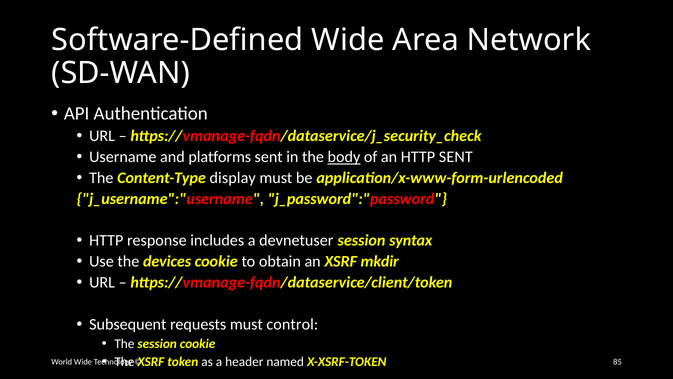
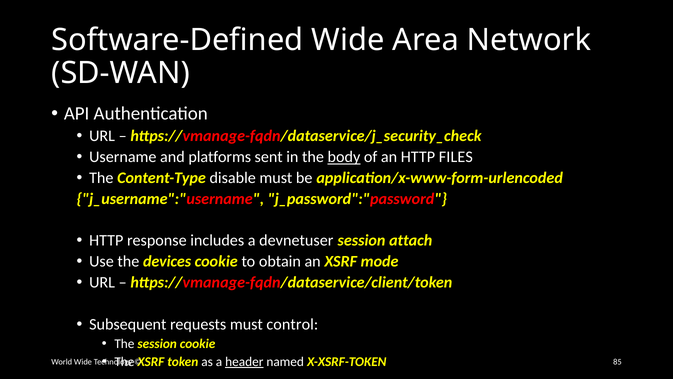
HTTP SENT: SENT -> FILES (456, 157)
display: display -> disable (233, 178)
syntax: syntax -> attach (411, 240)
mkdir: mkdir -> mode (380, 261)
header underline: none -> present (244, 361)
